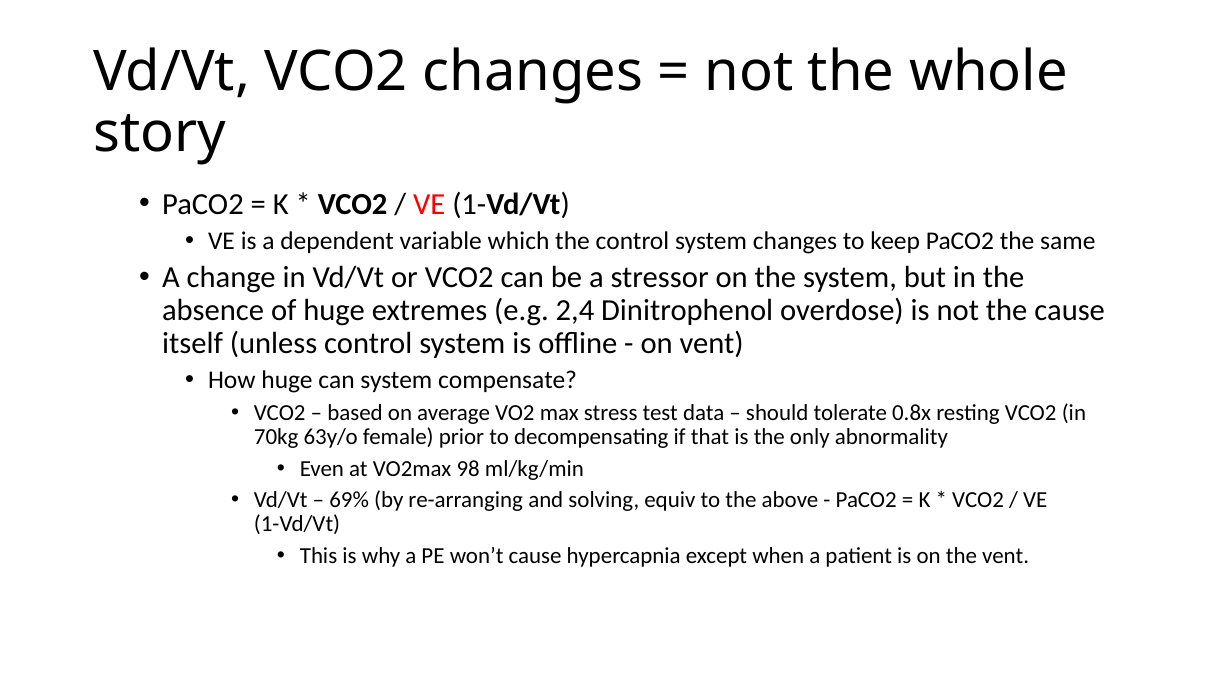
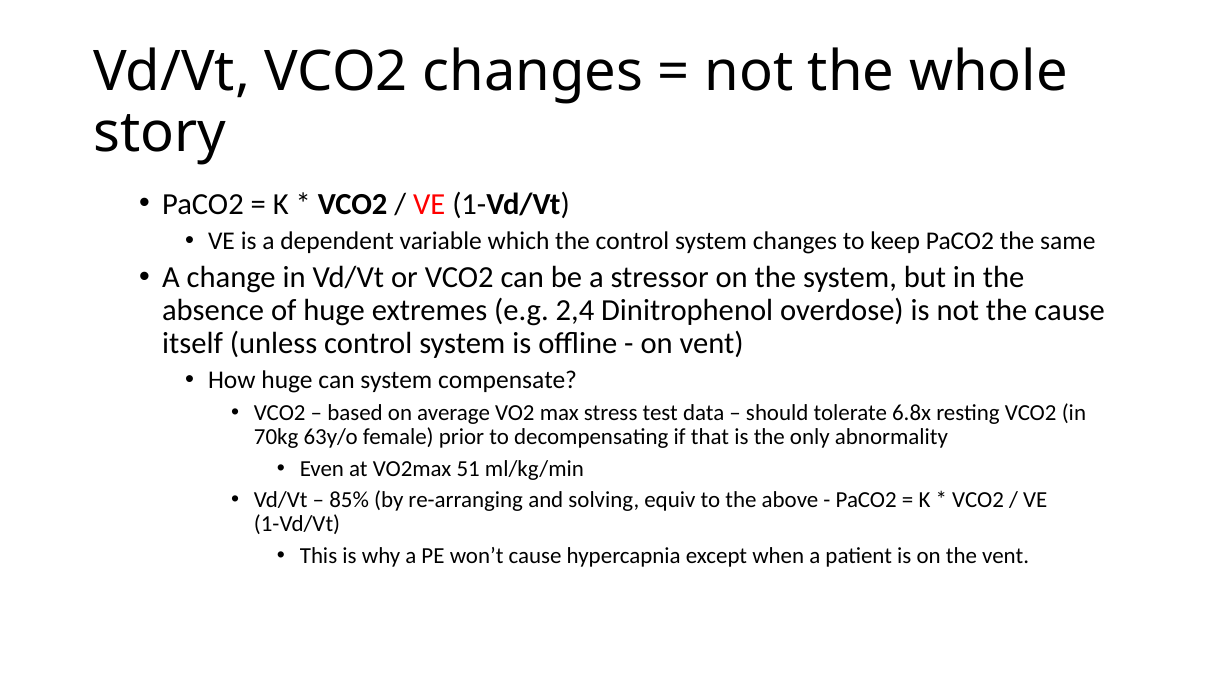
0.8x: 0.8x -> 6.8x (912, 413)
98: 98 -> 51 (468, 469)
69%: 69% -> 85% (349, 500)
